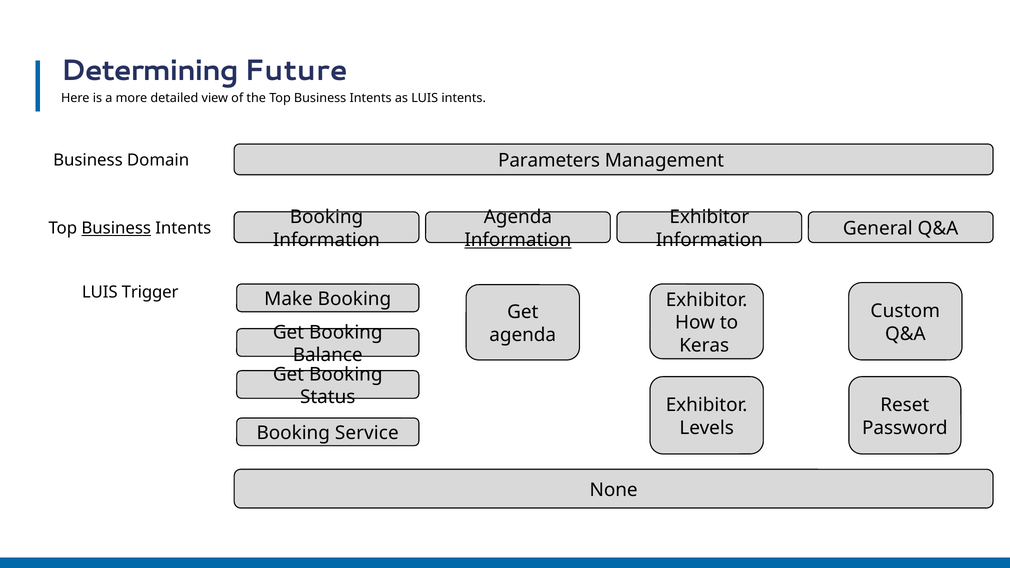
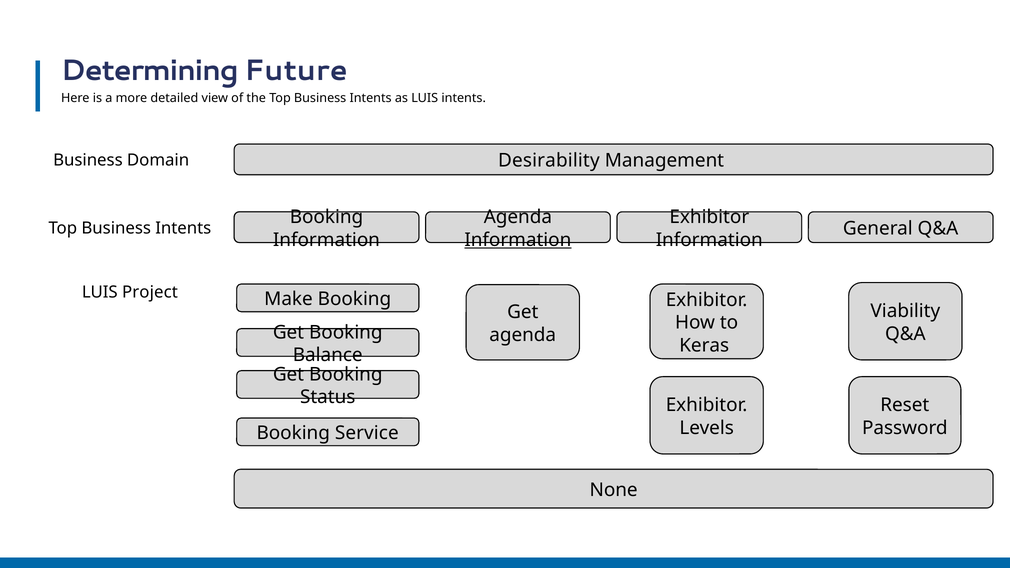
Parameters: Parameters -> Desirability (549, 161)
Business underline: present -> none (116, 228)
Trigger: Trigger -> Project (150, 292)
Custom: Custom -> Viability (905, 311)
